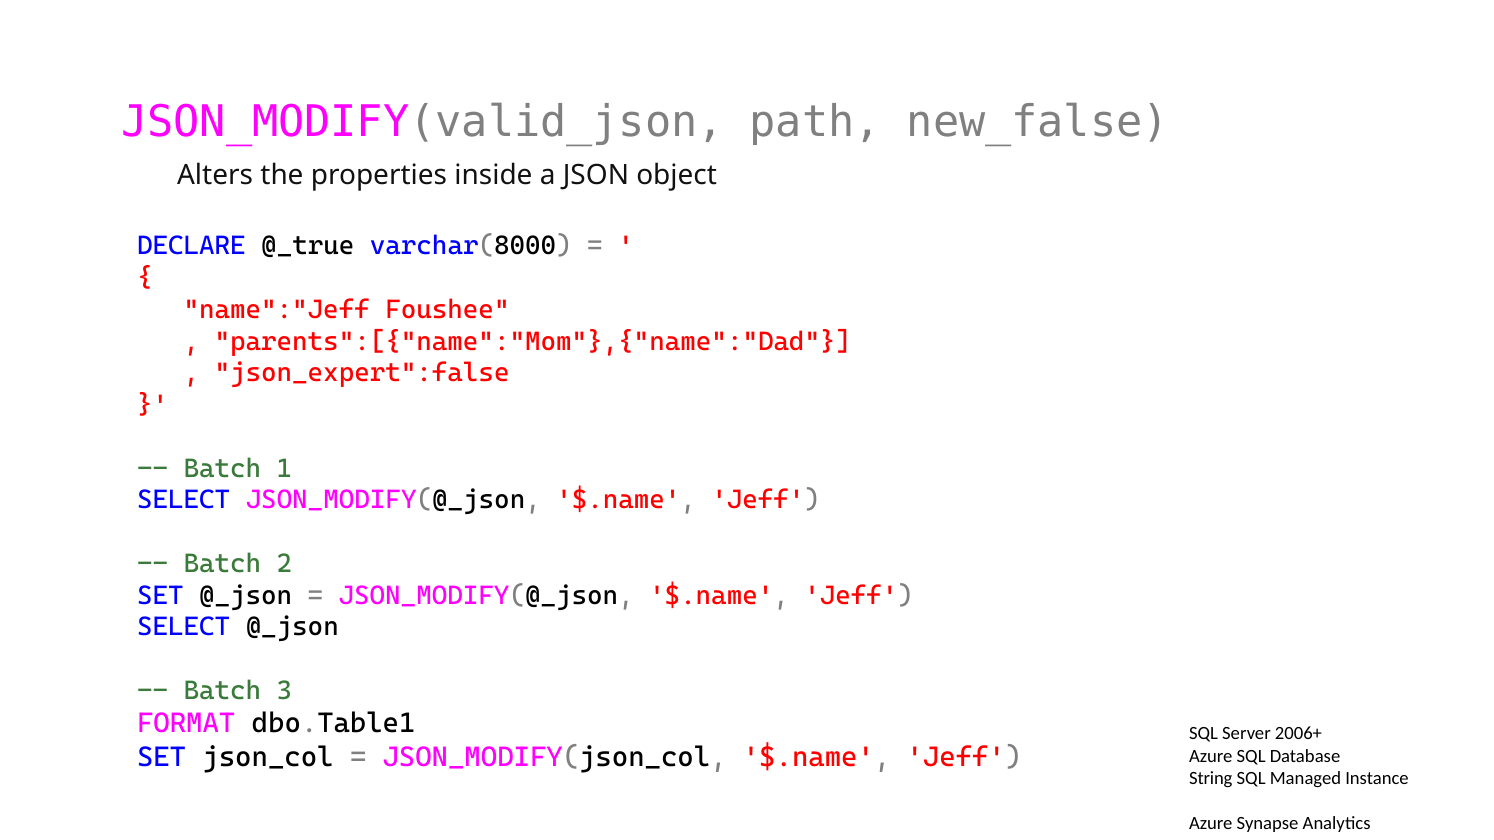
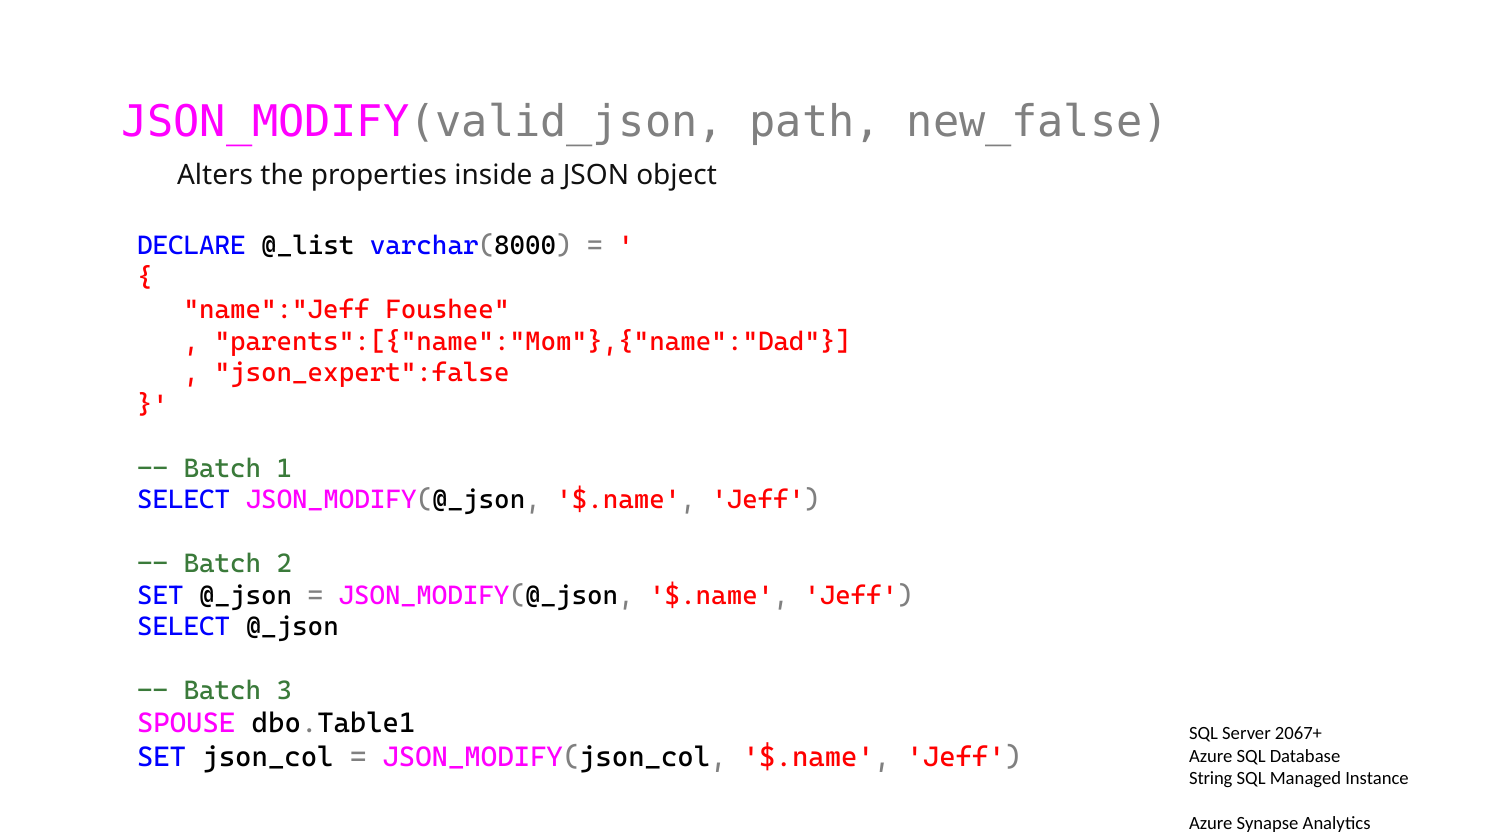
@_true: @_true -> @_list (308, 246)
FORMAT: FORMAT -> SPOUSE (186, 724)
2006+: 2006+ -> 2067+ (1298, 734)
